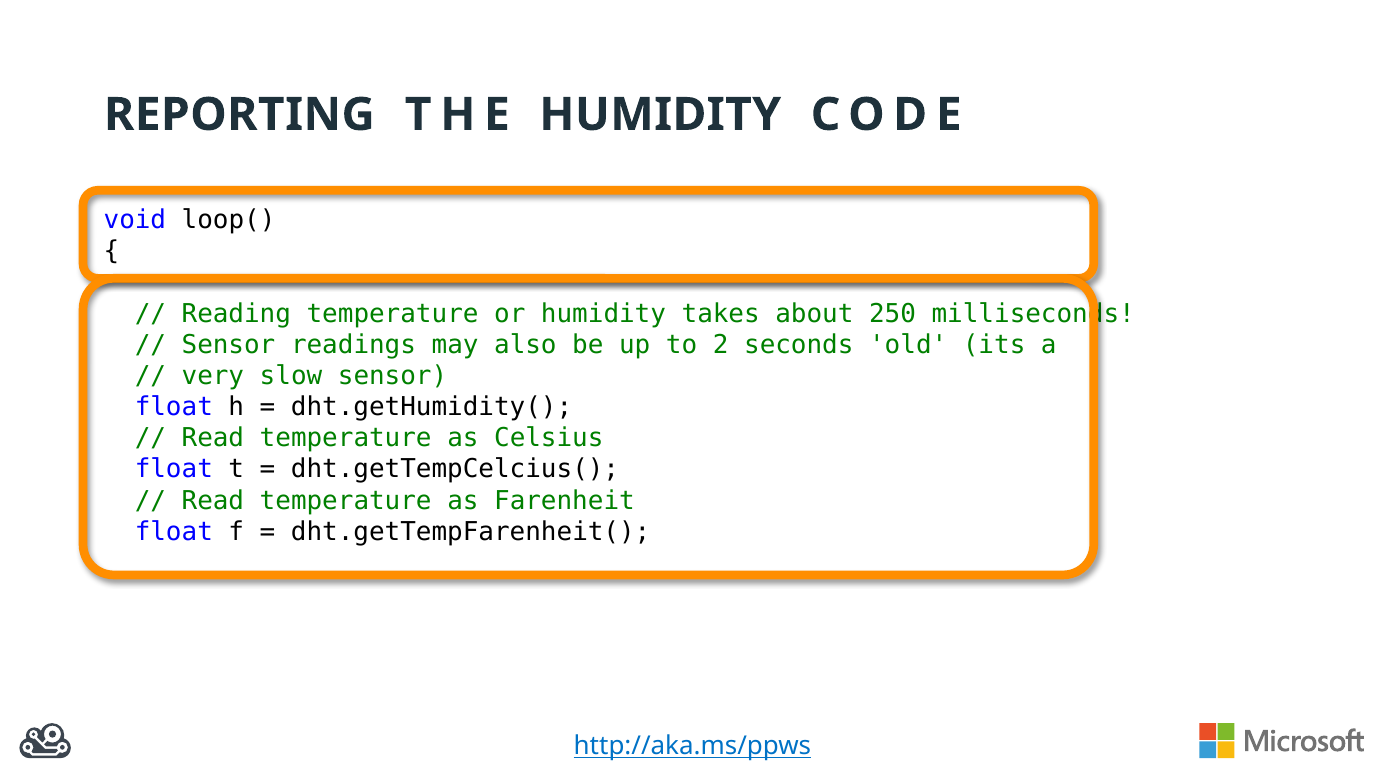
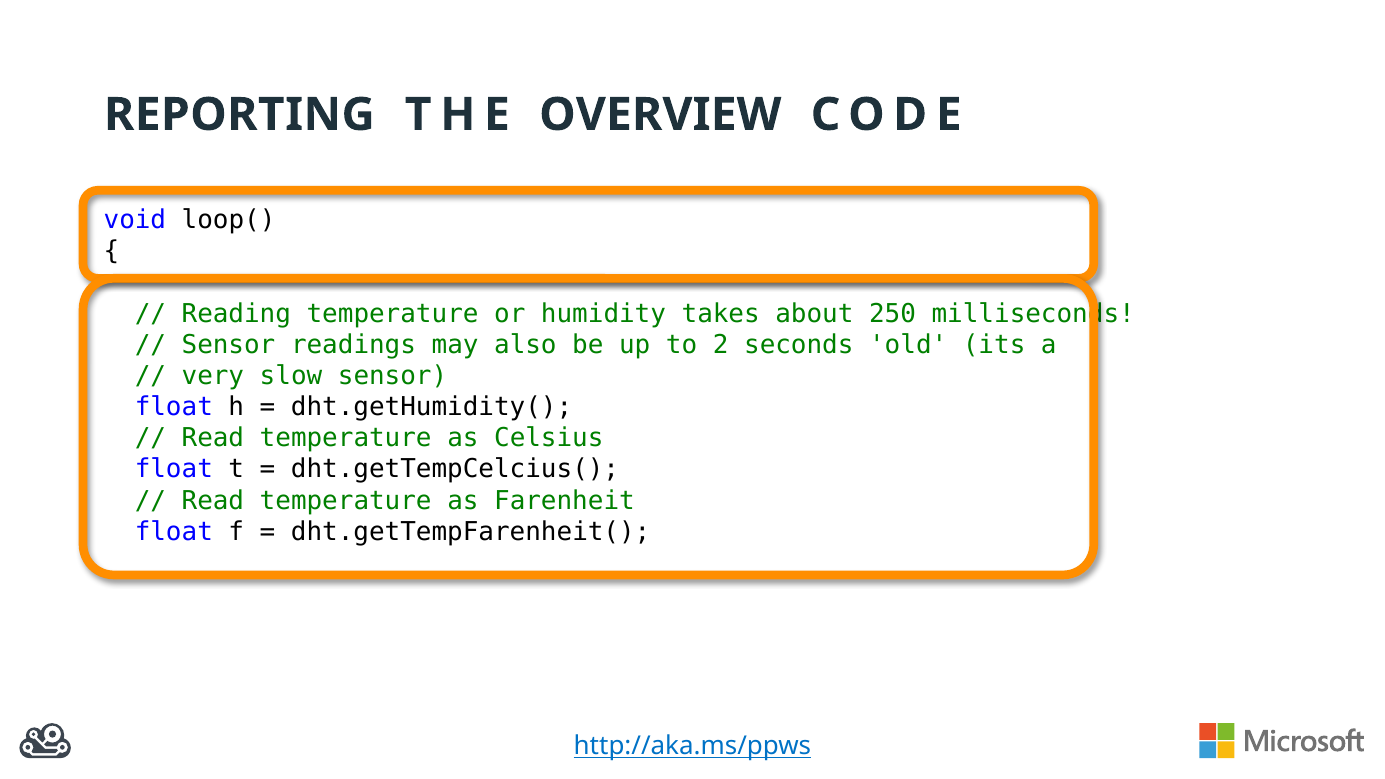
THE HUMIDITY: HUMIDITY -> OVERVIEW (660, 115)
